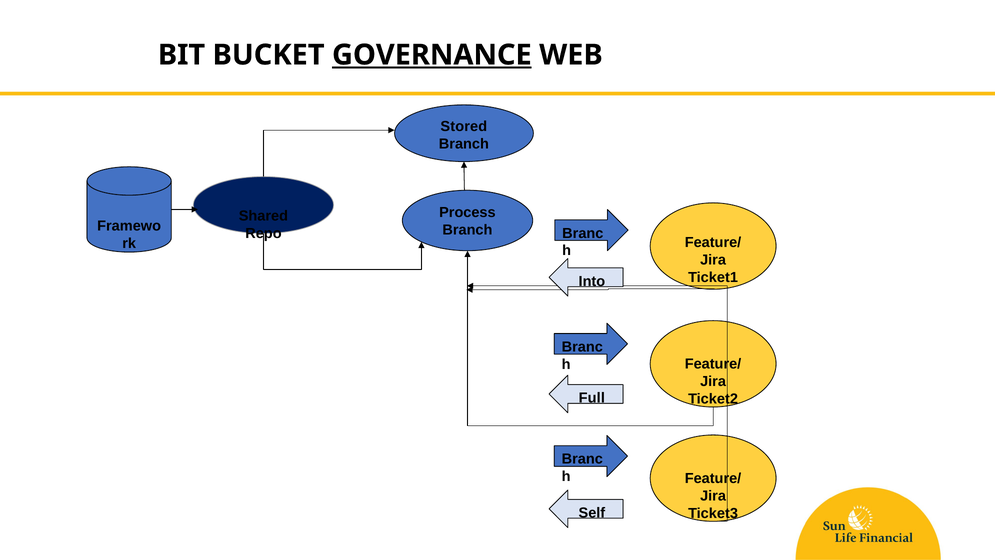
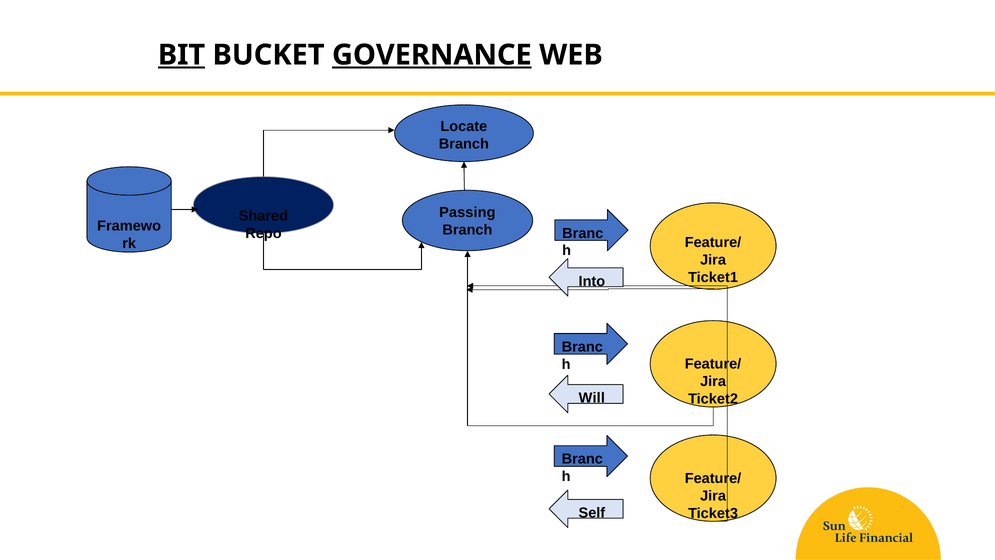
BIT underline: none -> present (182, 55)
Stored: Stored -> Locate (464, 127)
Process: Process -> Passing (467, 212)
Full: Full -> Will (592, 398)
